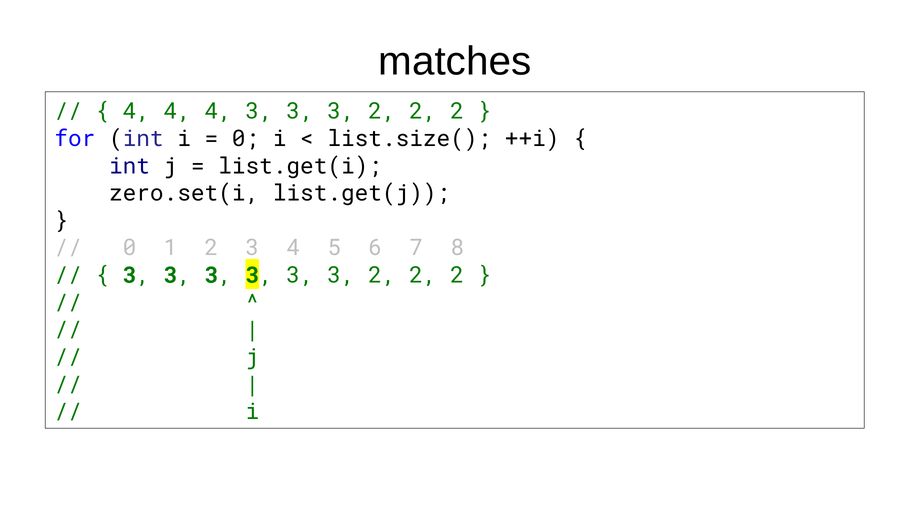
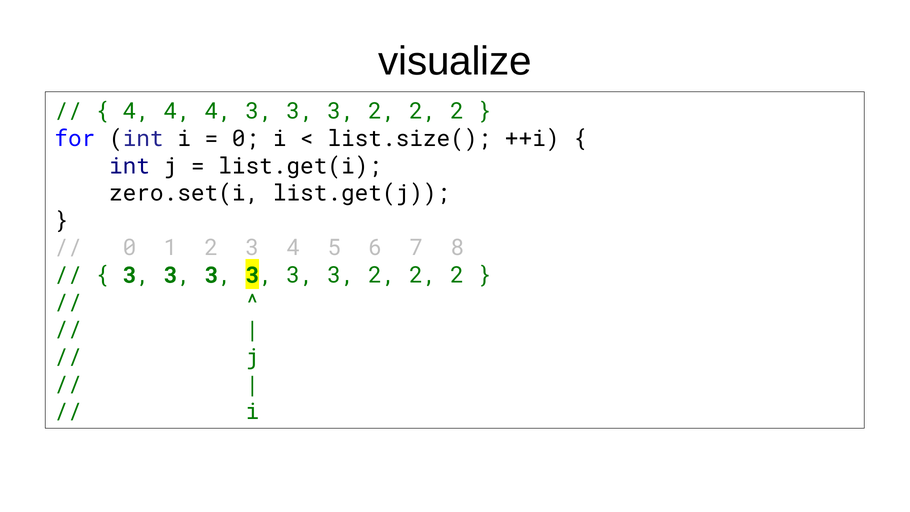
matches: matches -> visualize (455, 61)
